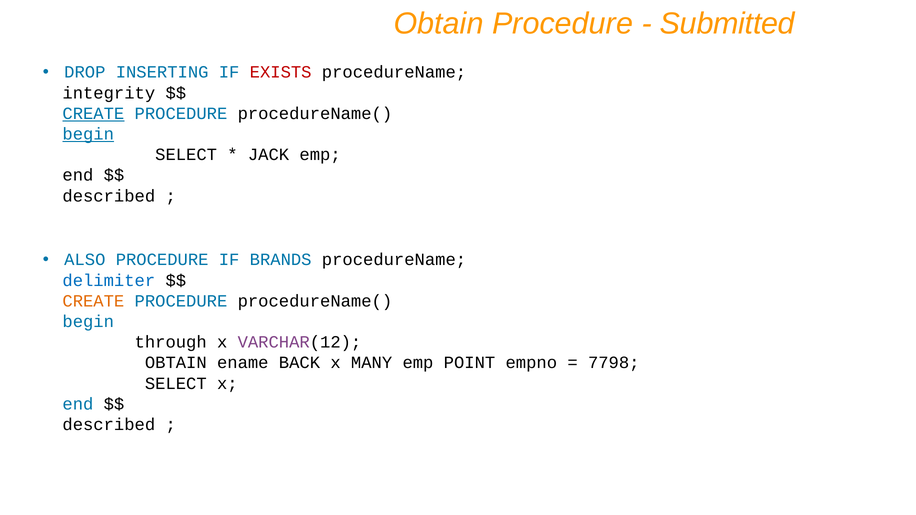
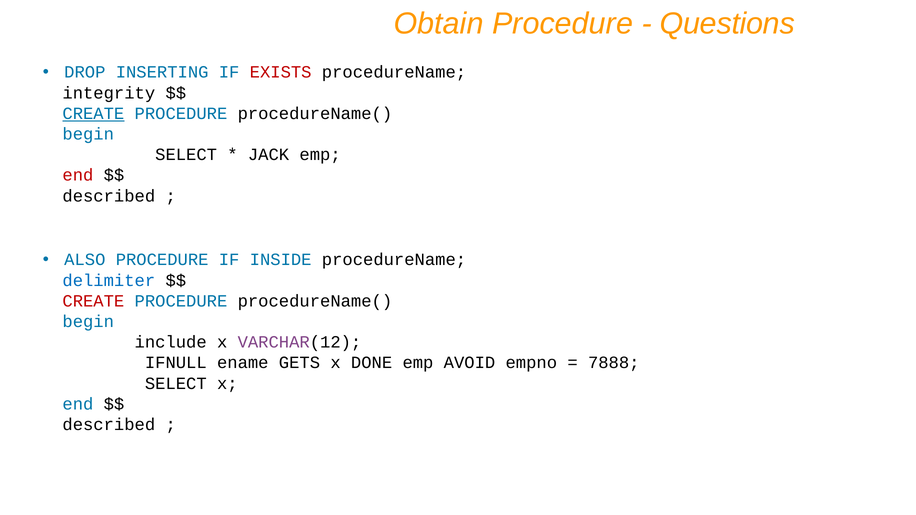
Submitted: Submitted -> Questions (727, 24)
begin underline: present -> none (88, 134)
end colour: black -> red (78, 175)
BRANDS: BRANDS -> INSIDE (281, 260)
CREATE colour: orange -> red (93, 301)
through: through -> include (171, 342)
OBTAIN: OBTAIN -> IFNULL (176, 363)
BACK: BACK -> GETS (299, 363)
MANY: MANY -> DONE (372, 363)
POINT: POINT -> AVOID (469, 363)
7798: 7798 -> 7888 (614, 363)
